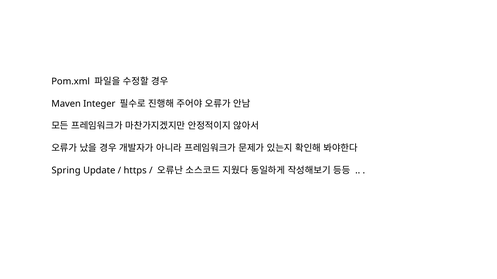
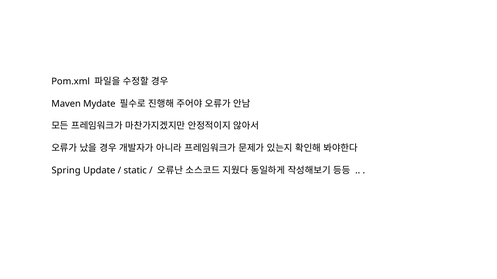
Integer: Integer -> Mydate (99, 104)
https: https -> static (135, 171)
